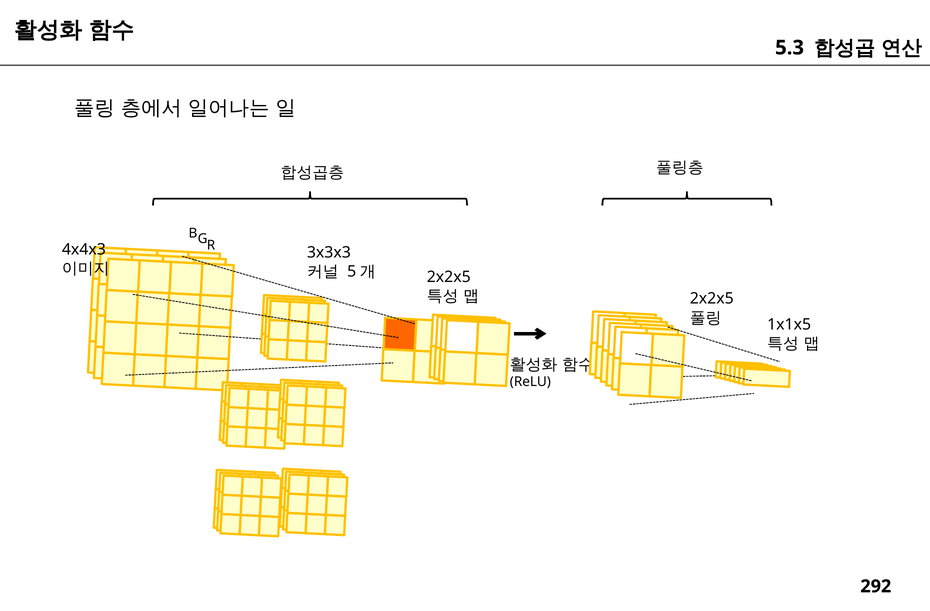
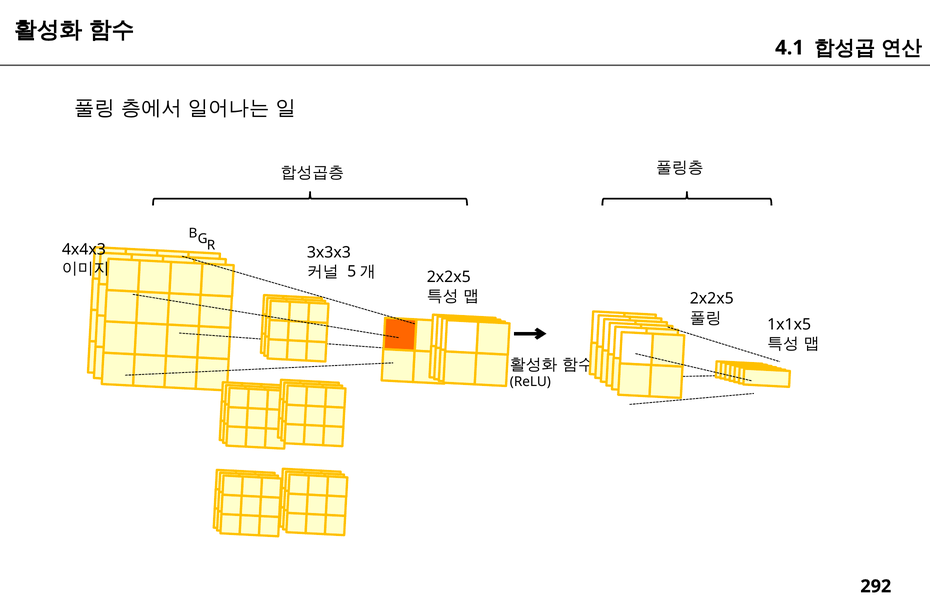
5.3: 5.3 -> 4.1 (790, 48)
